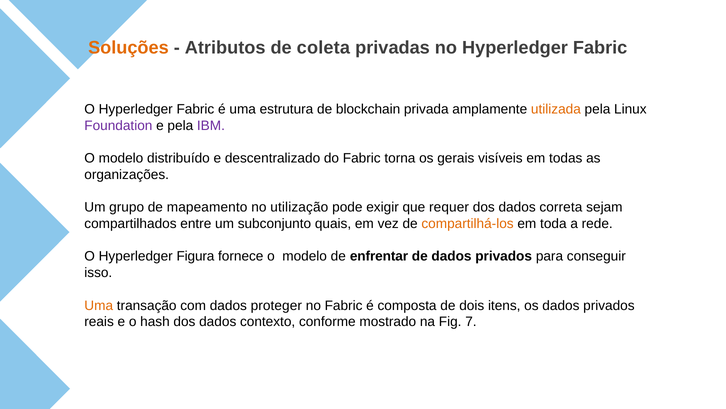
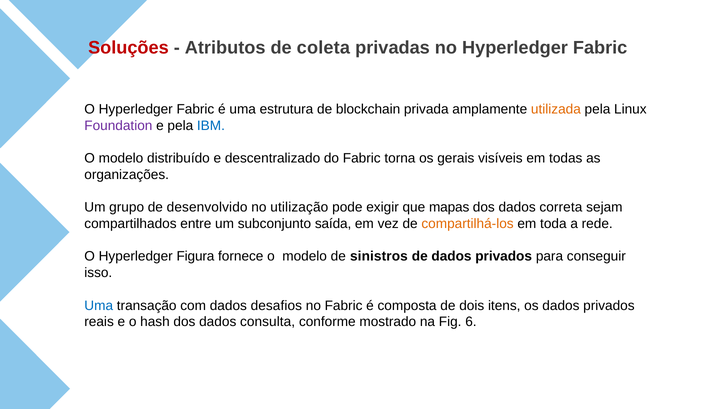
Soluções colour: orange -> red (128, 48)
IBM colour: purple -> blue (211, 125)
mapeamento: mapeamento -> desenvolvido (207, 207)
requer: requer -> mapas (449, 207)
quais: quais -> saída (333, 223)
enfrentar: enfrentar -> sinistros (379, 256)
Uma colour: orange -> blue (99, 305)
proteger: proteger -> desafios (276, 305)
contexto: contexto -> consulta (268, 321)
7: 7 -> 6 (471, 321)
